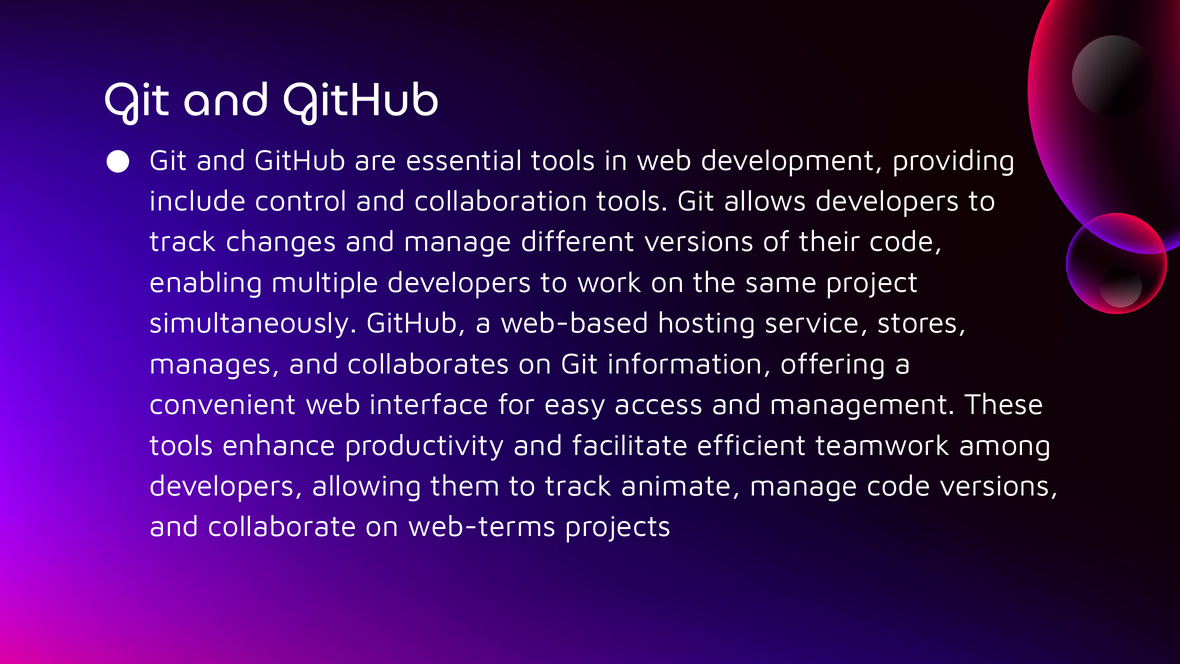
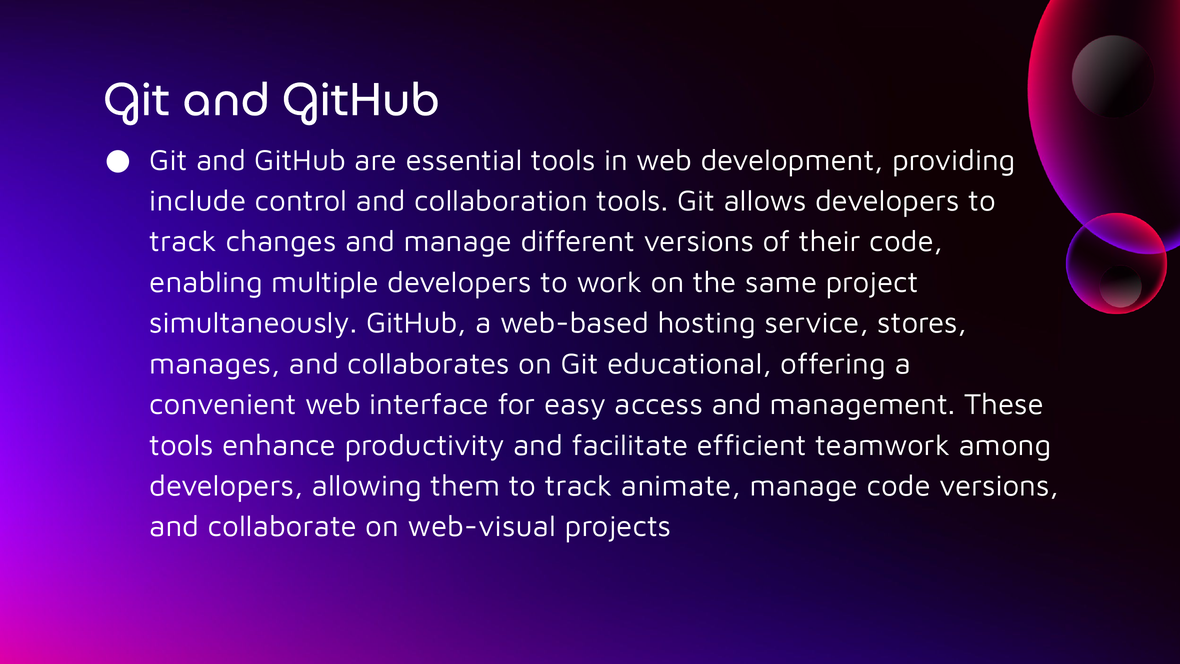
information: information -> educational (689, 364)
web-terms: web-terms -> web-visual (482, 527)
